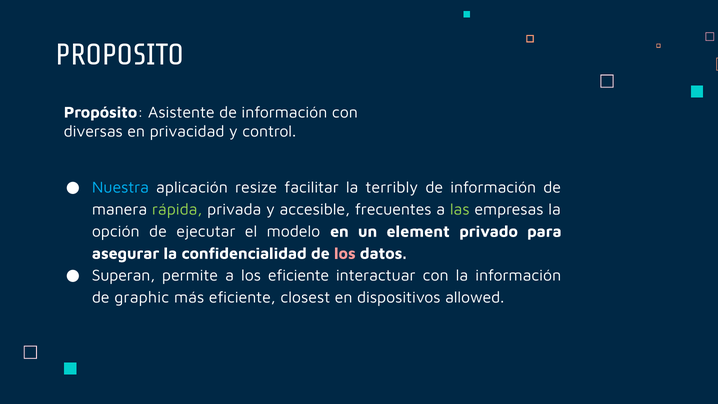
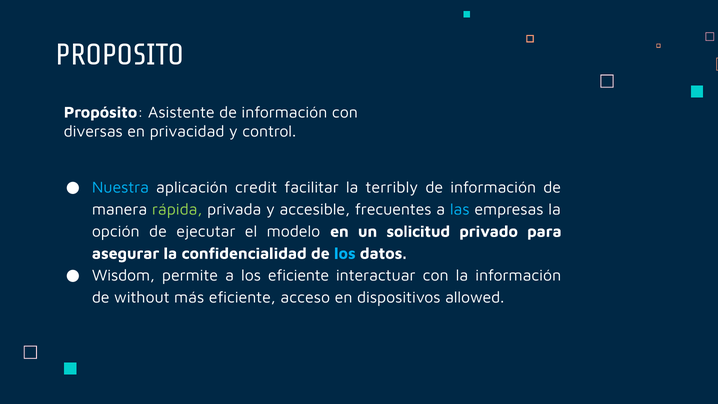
resize: resize -> credit (256, 187)
las colour: light green -> light blue (460, 209)
element: element -> solicitud (418, 231)
los colour: pink -> light blue (345, 253)
Superan: Superan -> Wisdom (123, 275)
graphic: graphic -> without (142, 297)
closest: closest -> acceso (305, 297)
